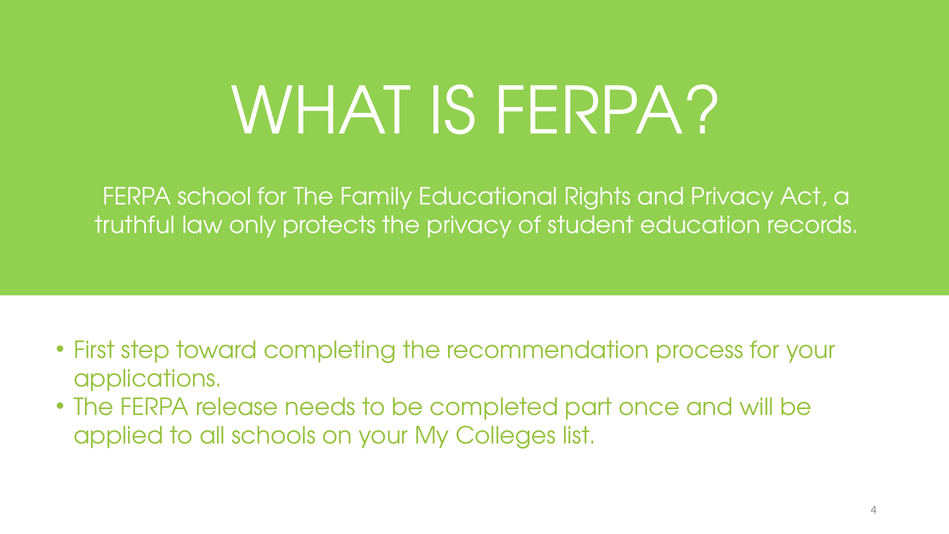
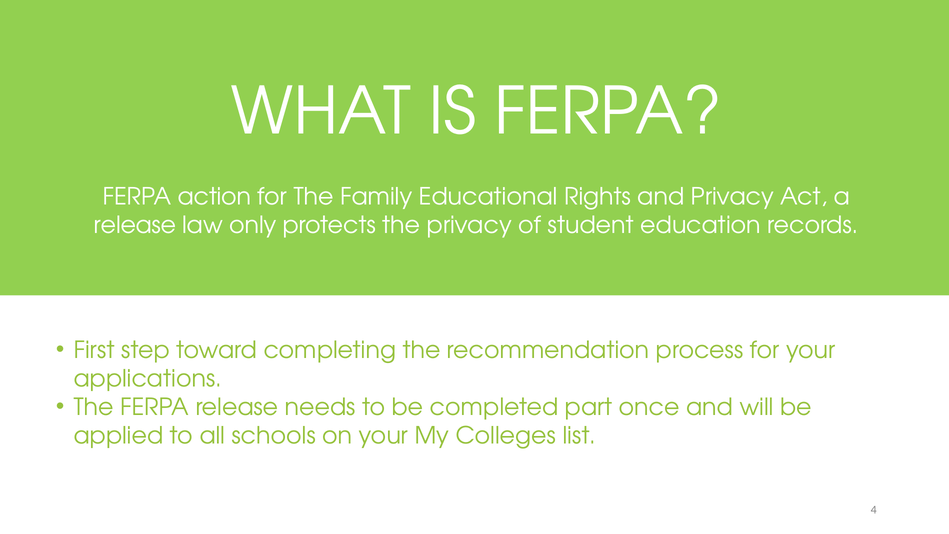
school: school -> action (215, 197)
truthful: truthful -> release (135, 225)
